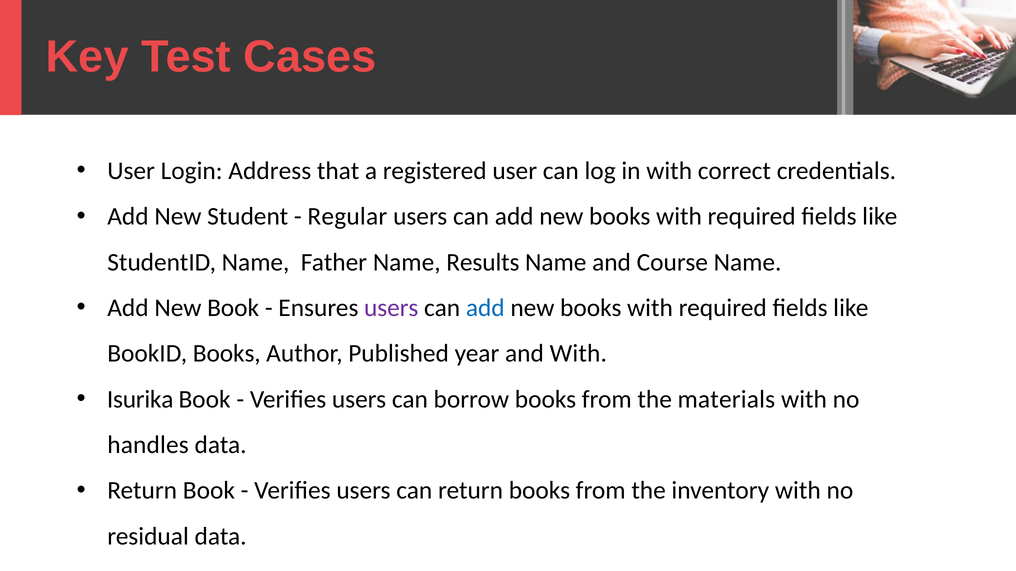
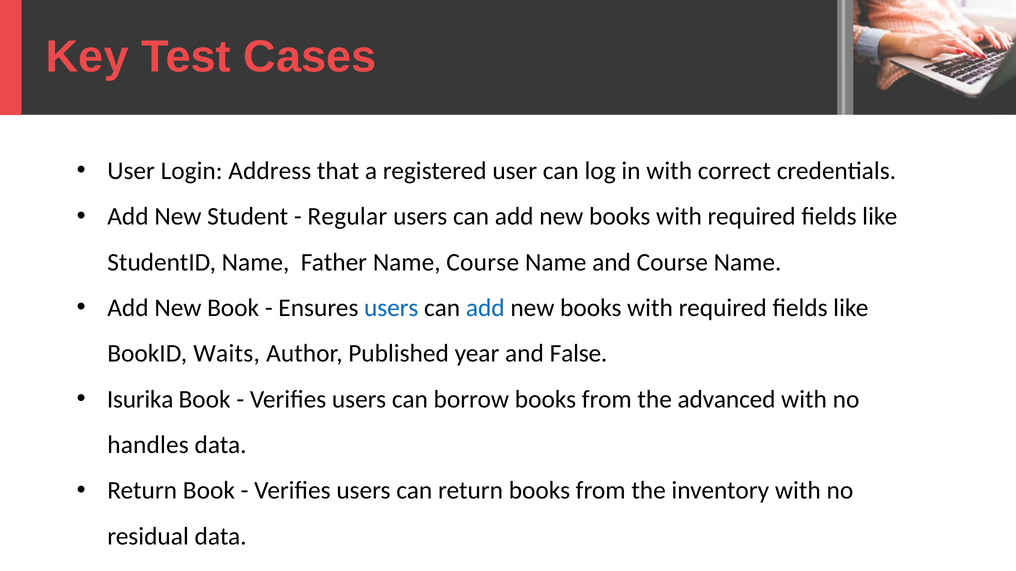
Name Results: Results -> Course (483, 262)
users colour: purple -> blue (391, 308)
BookID Books: Books -> Waits (227, 354)
and With: With -> False (579, 354)
materials: materials -> advanced (727, 400)
